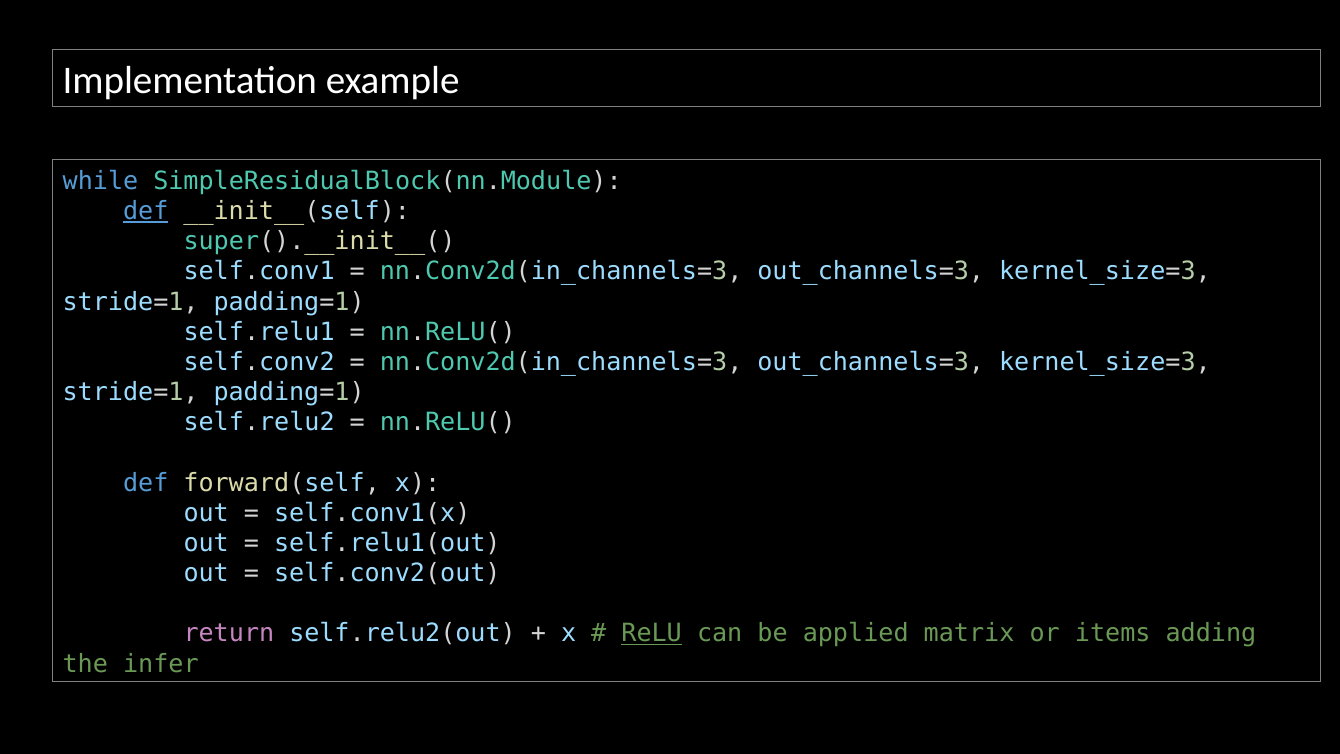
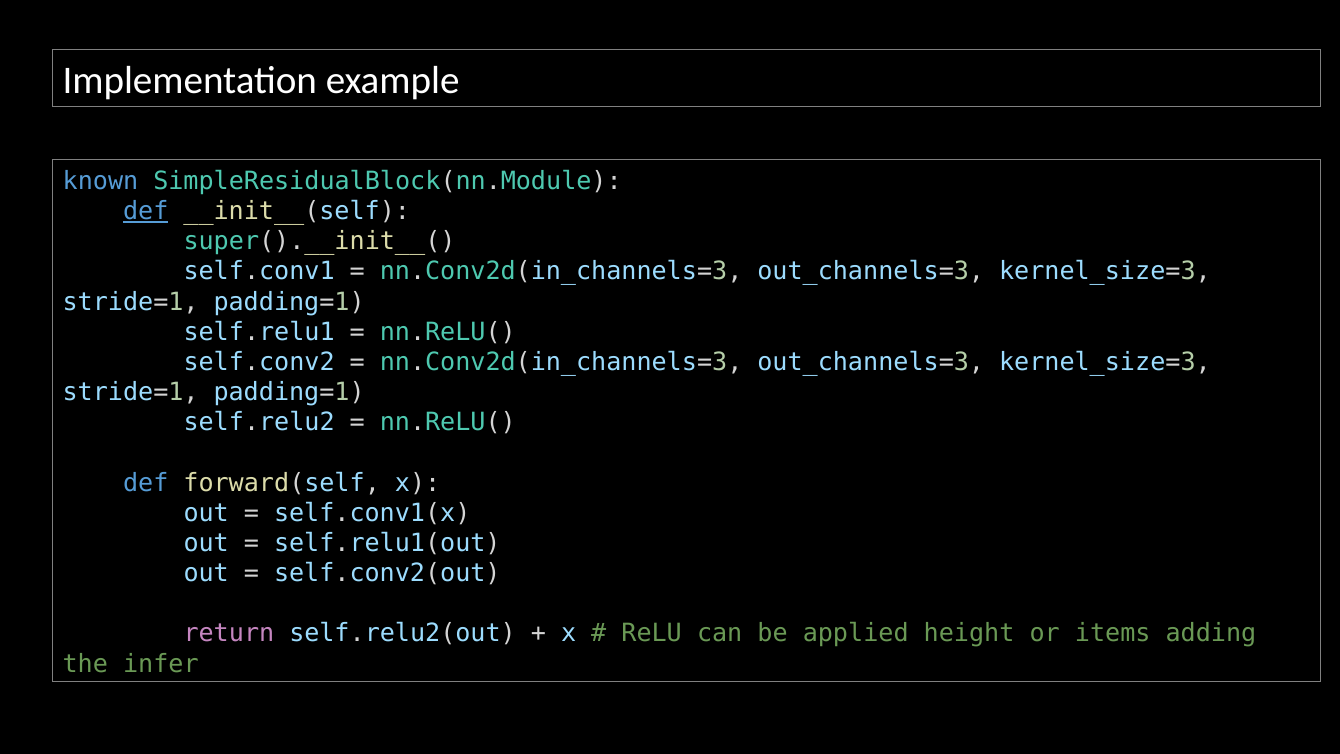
while: while -> known (100, 181)
ReLU underline: present -> none (652, 633)
matrix: matrix -> height (969, 633)
